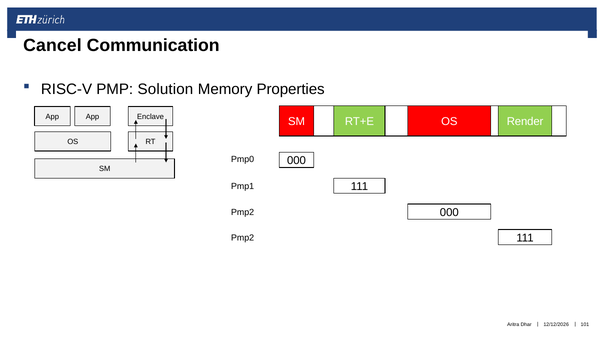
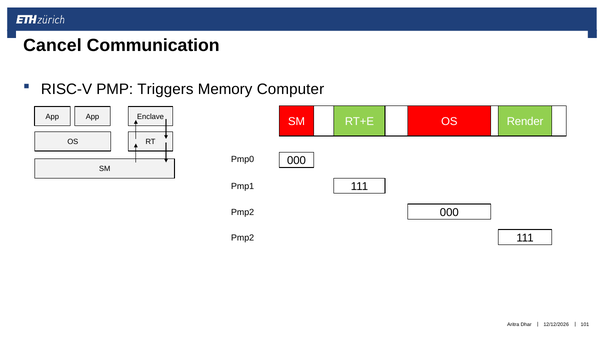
Solution: Solution -> Triggers (165, 89)
Properties: Properties -> Computer (290, 89)
